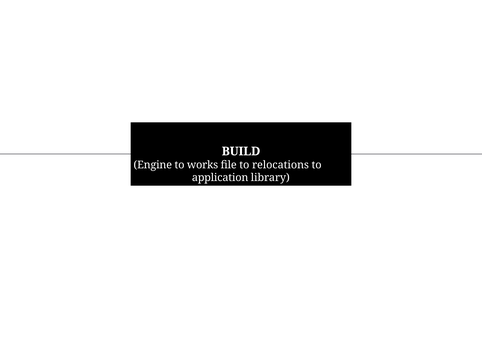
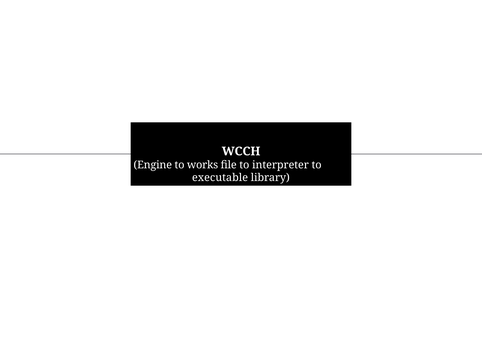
BUILD: BUILD -> WCCH (241, 152)
relocations: relocations -> interpreter (280, 165)
application: application -> executable (220, 178)
